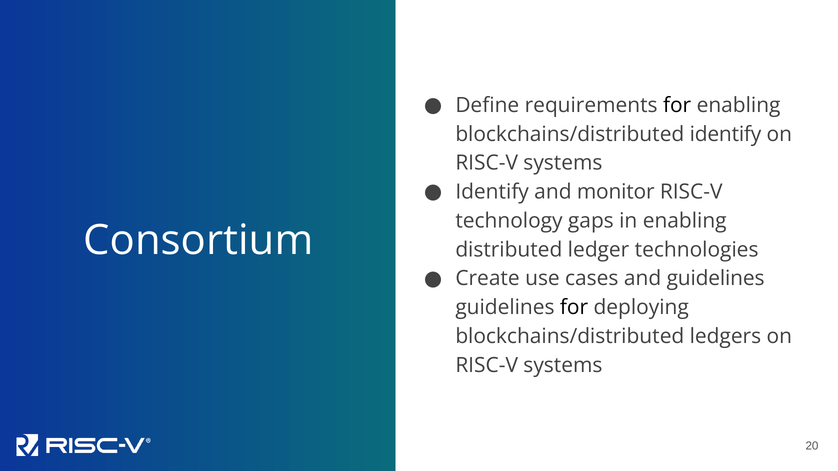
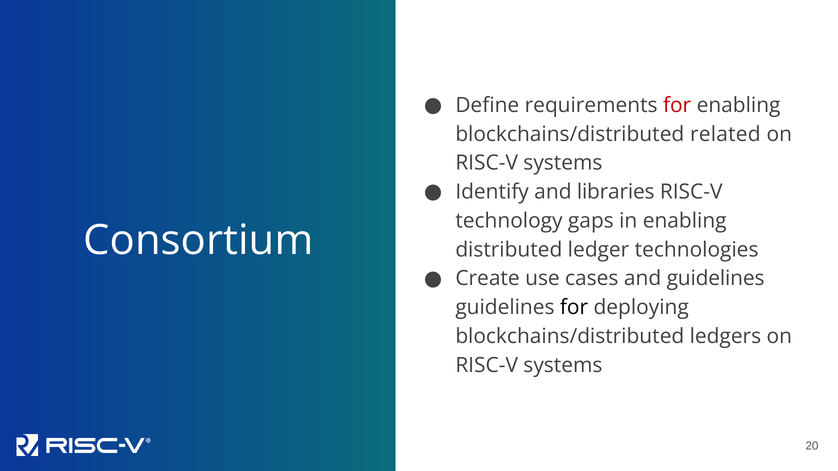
for colour: black -> red (677, 105)
blockchains/distributed identify: identify -> related (725, 134)
monitor: monitor -> libraries (616, 192)
